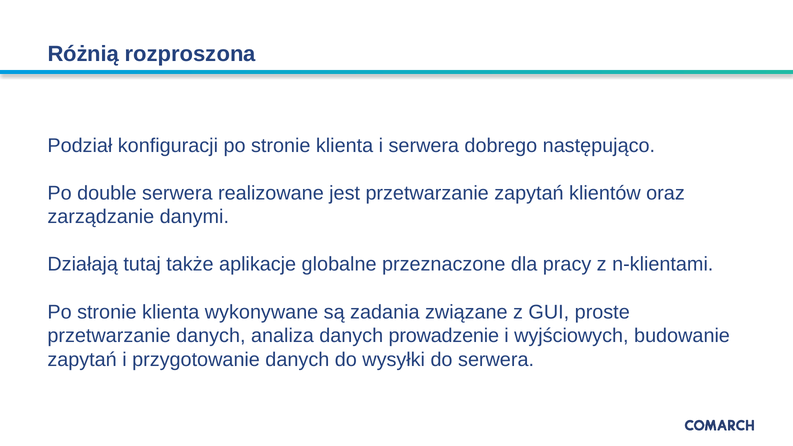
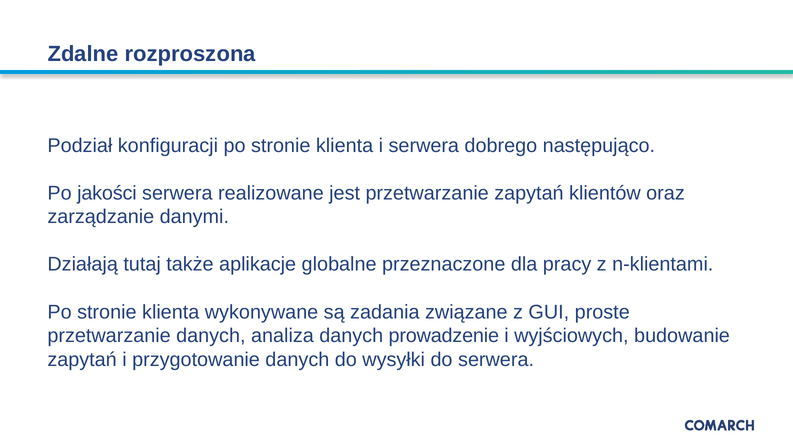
Różnią: Różnią -> Zdalne (83, 54)
double: double -> jakości (107, 193)
